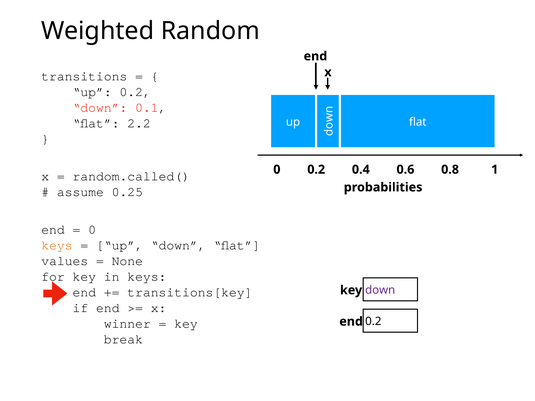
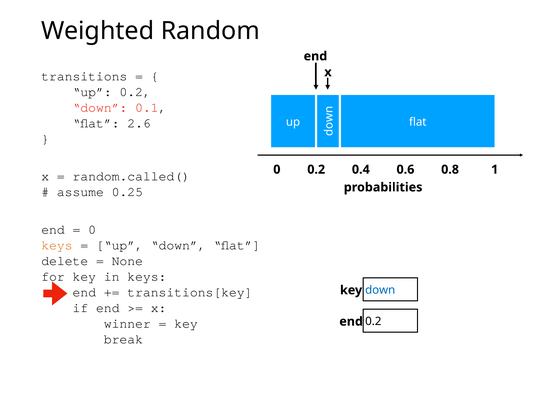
2.2: 2.2 -> 2.6 (139, 123)
values: values -> delete (65, 261)
down colour: purple -> blue (380, 290)
